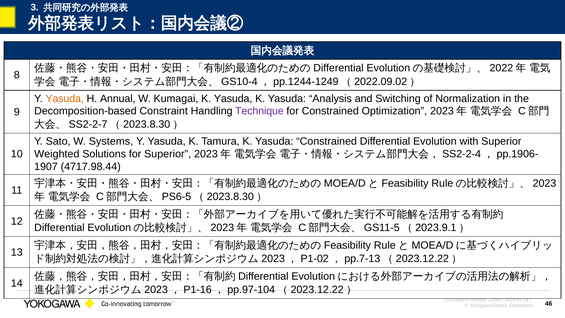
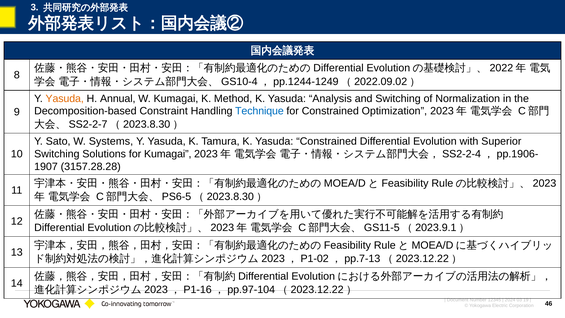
Kumagai K Yasuda: Yasuda -> Method (233, 99)
Technique colour: purple -> blue (259, 111)
Weighted: Weighted -> Switching (57, 154)
for Superior: Superior -> Kumagai (168, 154)
4717.98.44: 4717.98.44 -> 3157.28.28 (91, 167)
